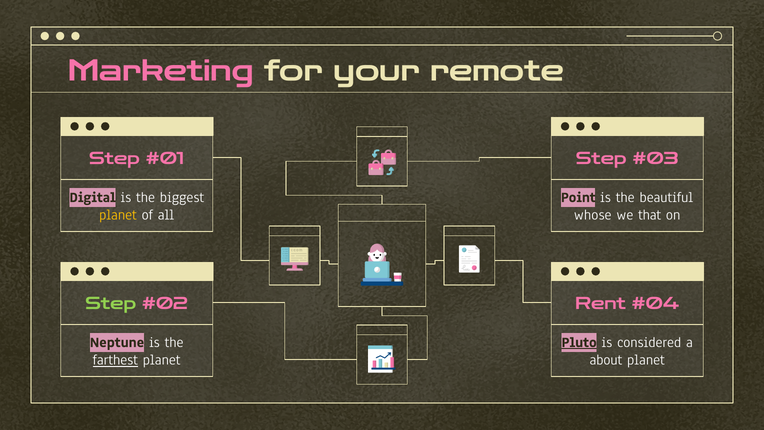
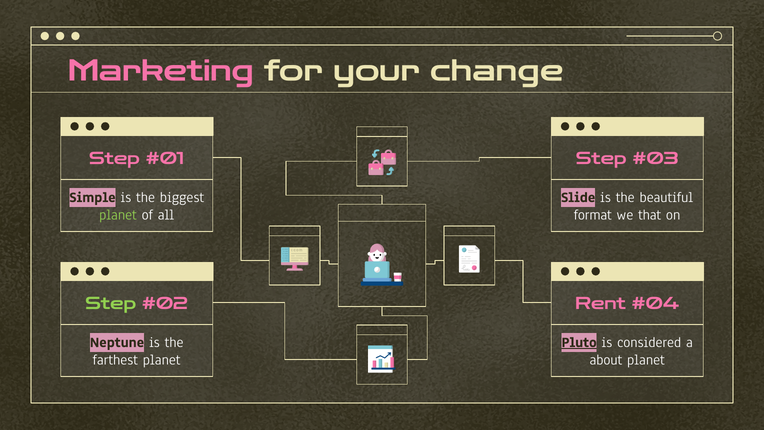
remote: remote -> change (497, 71)
Digital: Digital -> Simple (92, 197)
Point: Point -> Slide (578, 197)
planet colour: yellow -> light green (118, 215)
whose: whose -> format (593, 215)
farthest underline: present -> none (115, 360)
